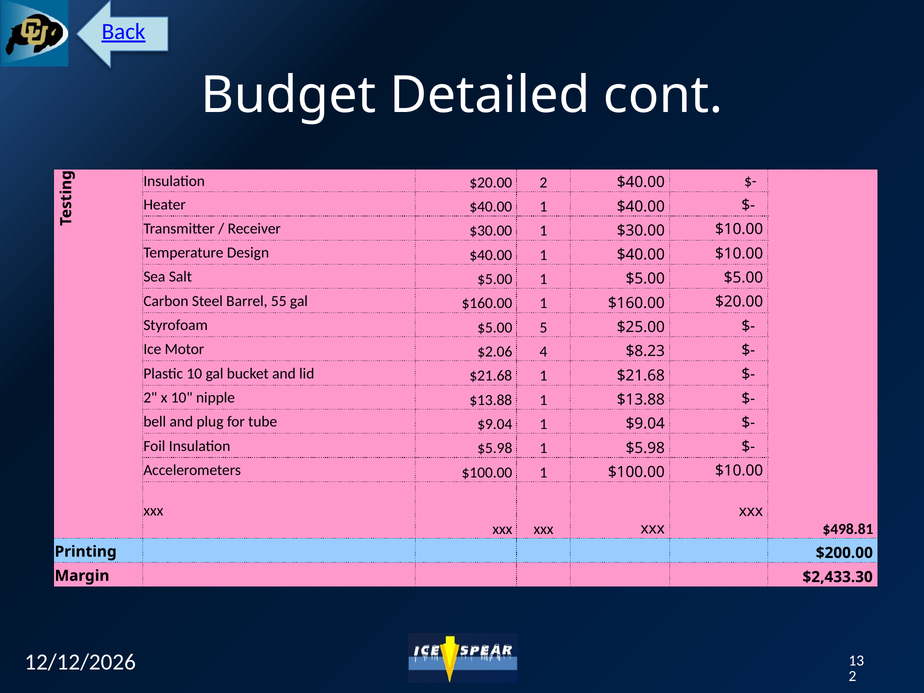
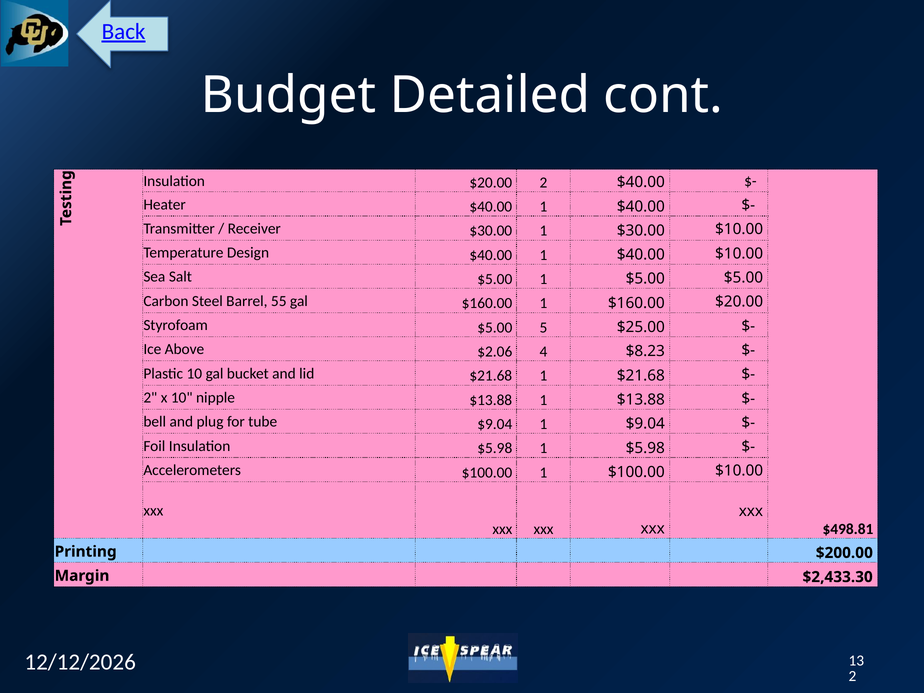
Motor: Motor -> Above (184, 349)
